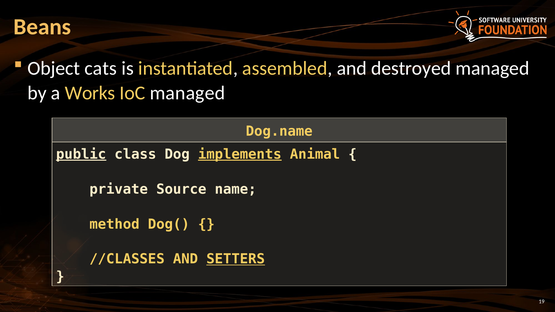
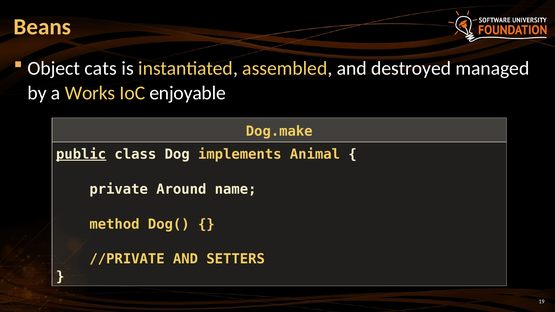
IoC managed: managed -> enjoyable (188, 93)
Dog.name: Dog.name -> Dog.make (279, 131)
implements underline: present -> none (240, 154)
Source: Source -> Around (181, 189)
//CLASSES: //CLASSES -> //PRIVATE (127, 259)
SETTERS underline: present -> none (236, 259)
